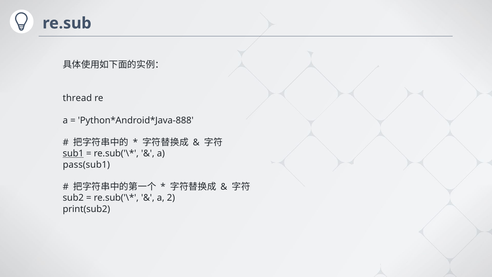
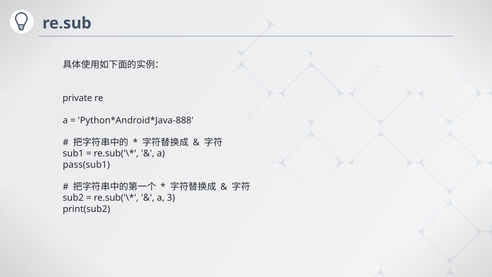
thread: thread -> private (77, 98)
sub1 underline: present -> none (73, 153)
2: 2 -> 3 (171, 198)
